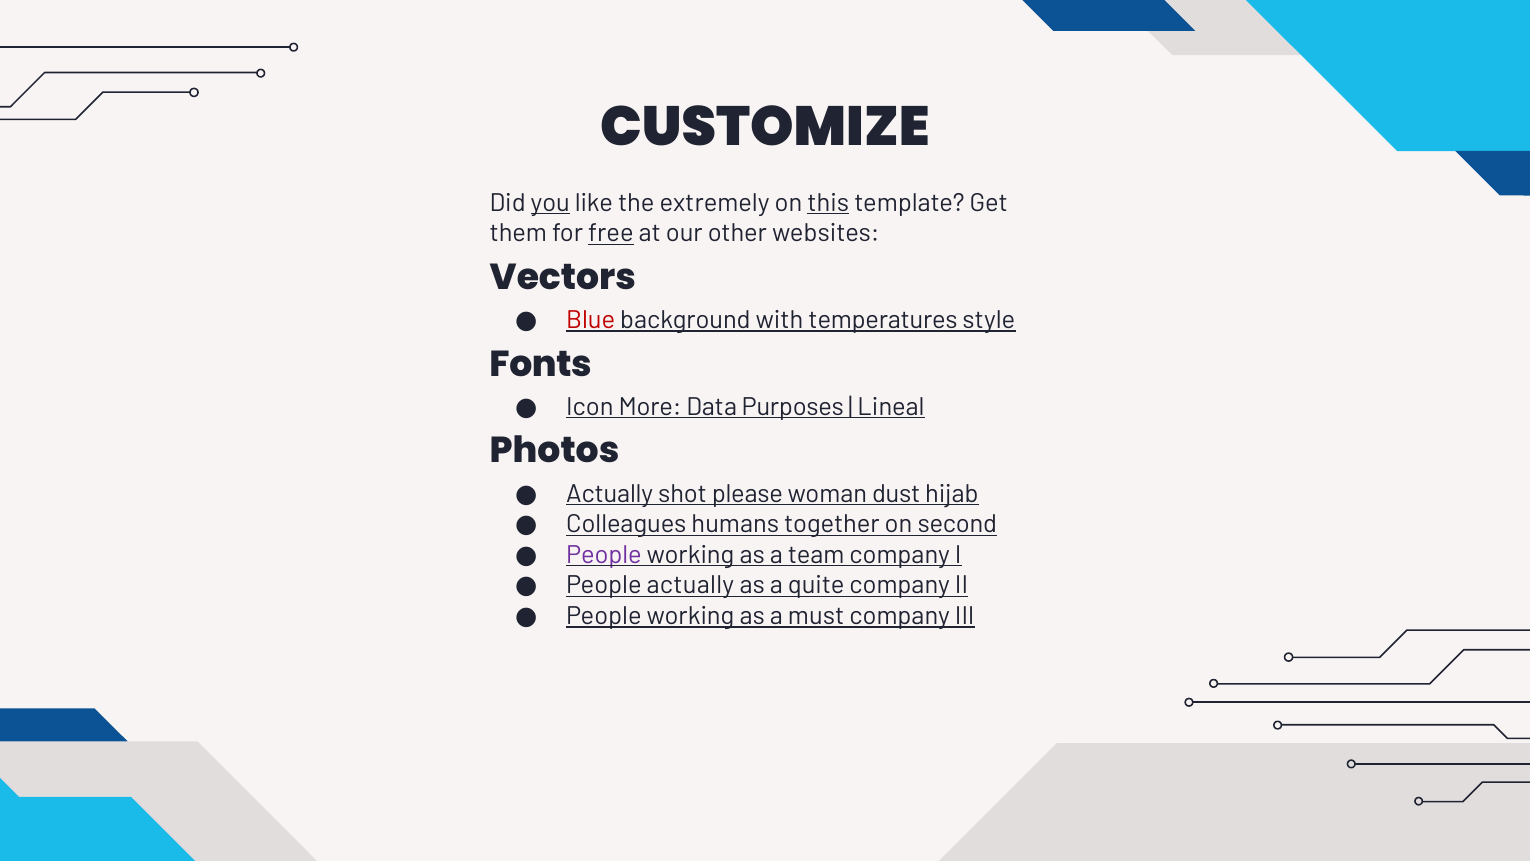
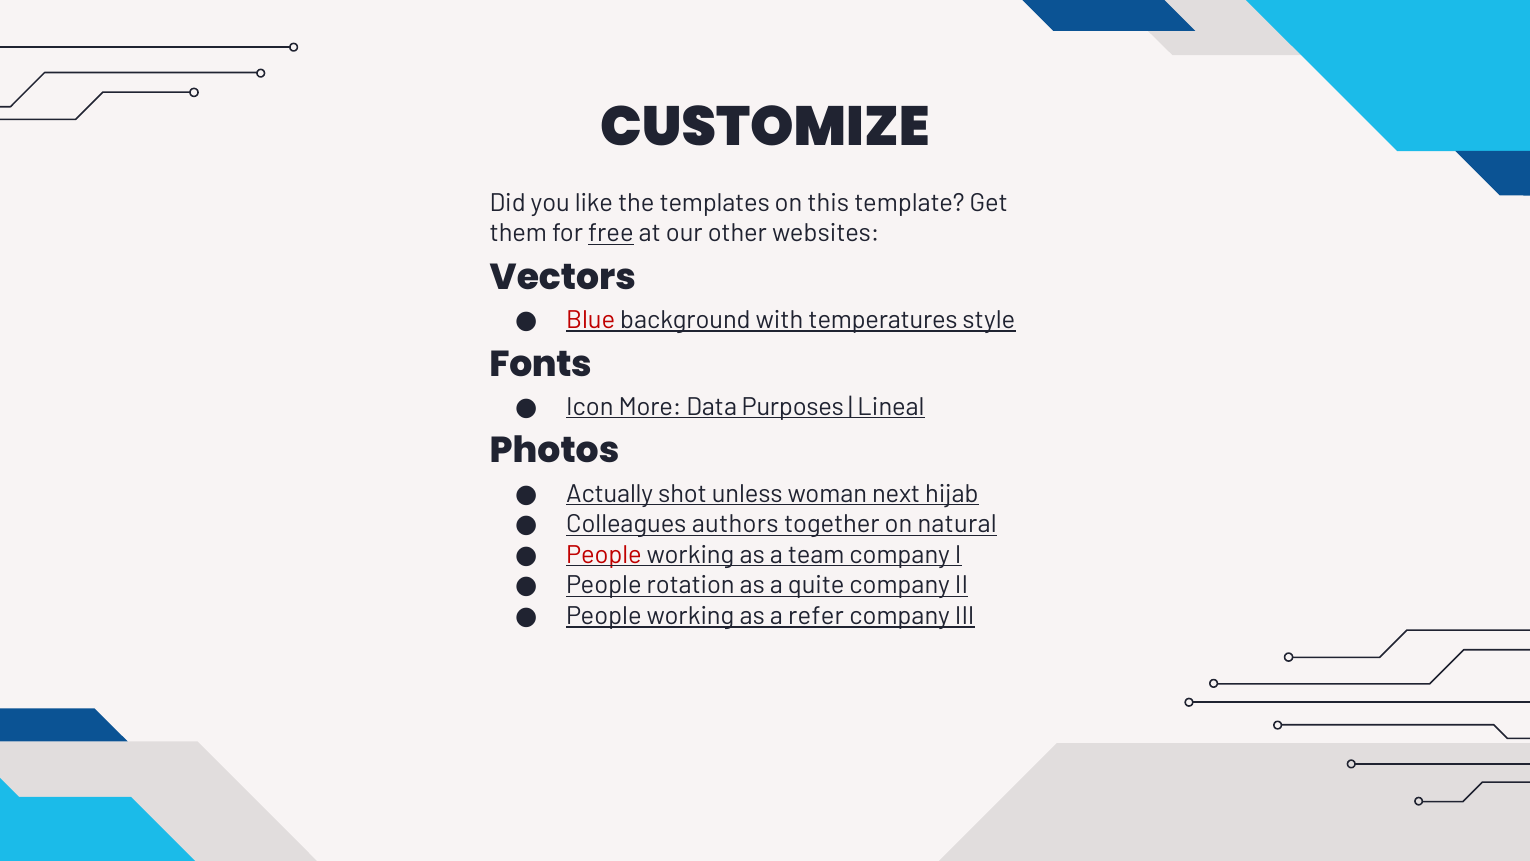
you underline: present -> none (550, 203)
extremely: extremely -> templates (715, 203)
this underline: present -> none (828, 203)
please: please -> unless (747, 493)
dust: dust -> next (896, 493)
humans: humans -> authors (735, 524)
second: second -> natural (957, 524)
People colour: purple -> red (604, 555)
People actually: actually -> rotation (691, 585)
must: must -> refer (816, 616)
